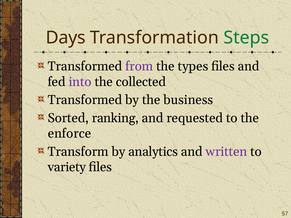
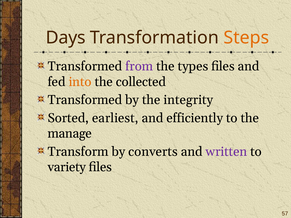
Steps colour: green -> orange (246, 38)
into colour: purple -> orange (80, 82)
business: business -> integrity (188, 100)
ranking: ranking -> earliest (115, 118)
requested: requested -> efficiently (195, 118)
enforce: enforce -> manage (70, 134)
analytics: analytics -> converts (153, 152)
